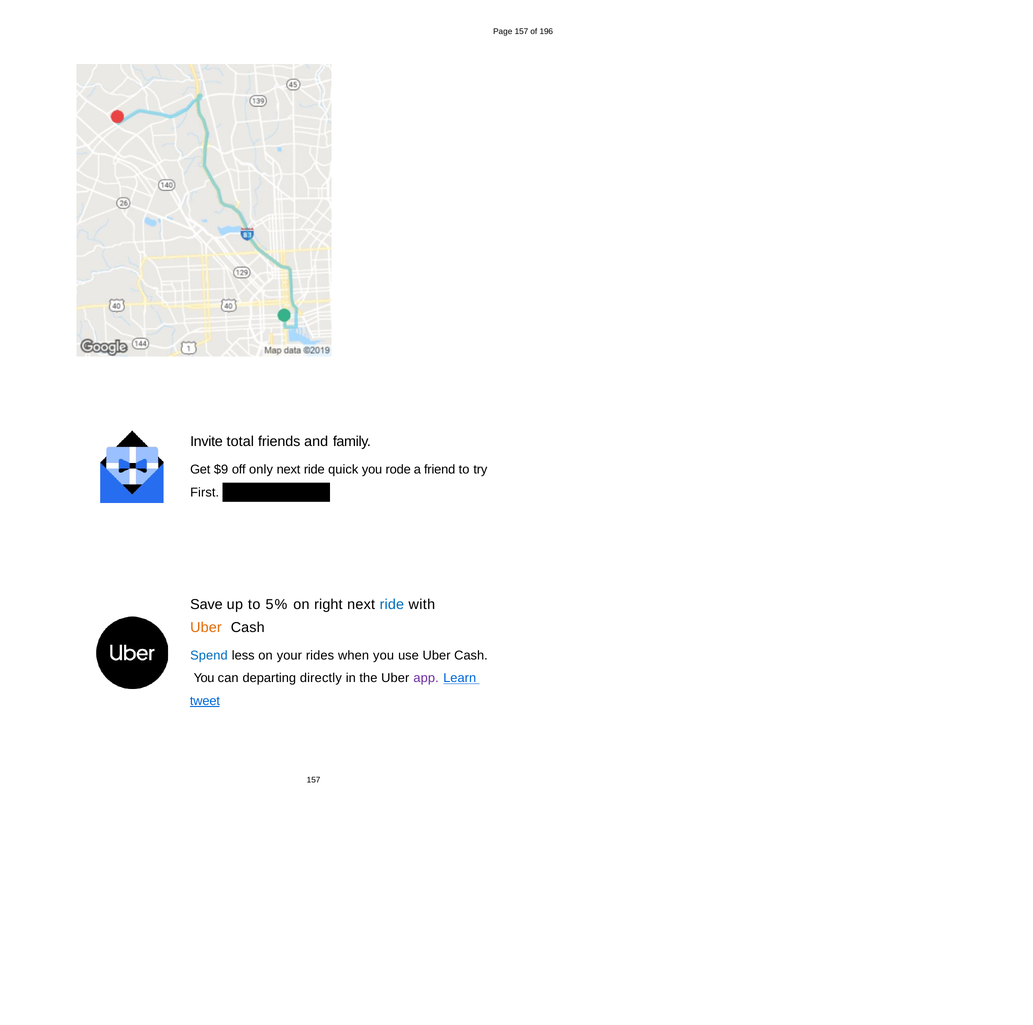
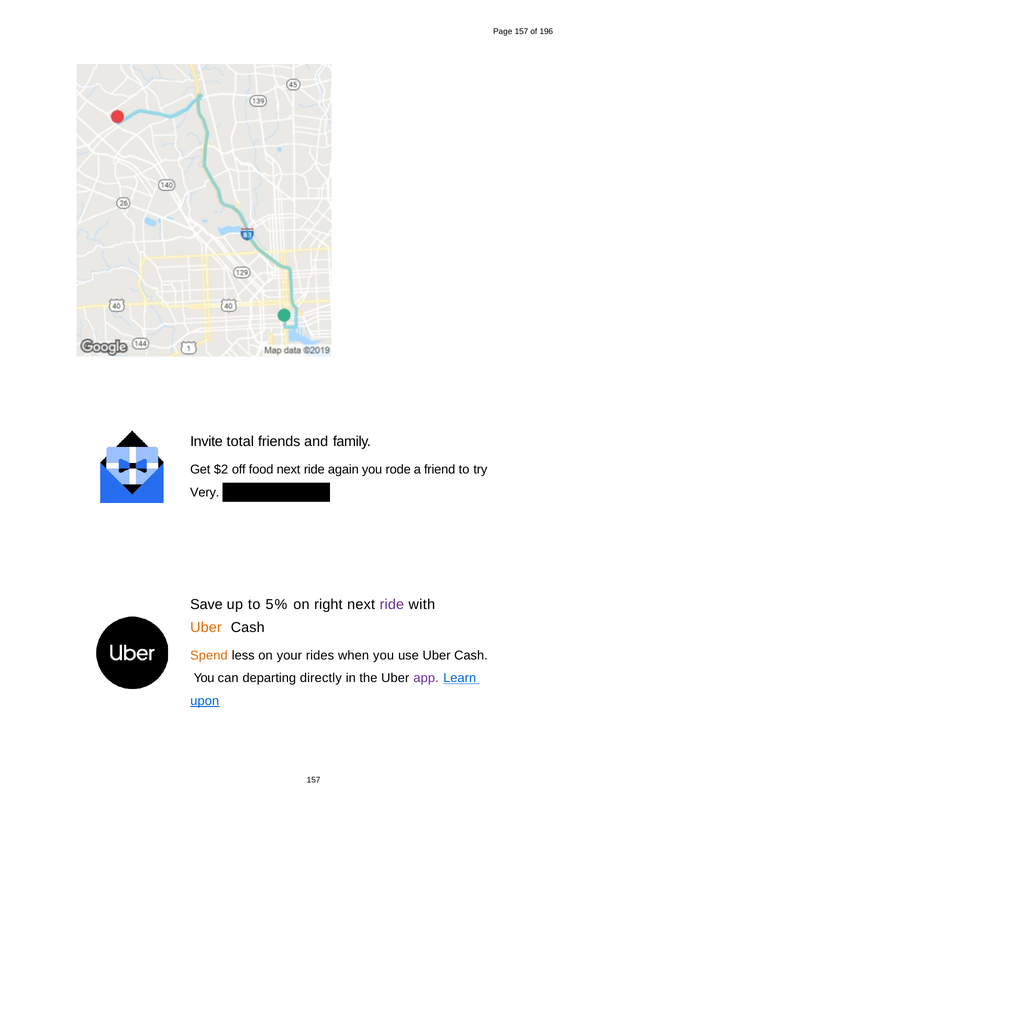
$9: $9 -> $2 (221, 470)
only: only -> food (261, 470)
quick: quick -> again (343, 470)
First: First -> Very (205, 493)
ride colour: blue -> purple (392, 605)
Spend colour: blue -> orange (209, 656)
tweet: tweet -> upon (205, 701)
